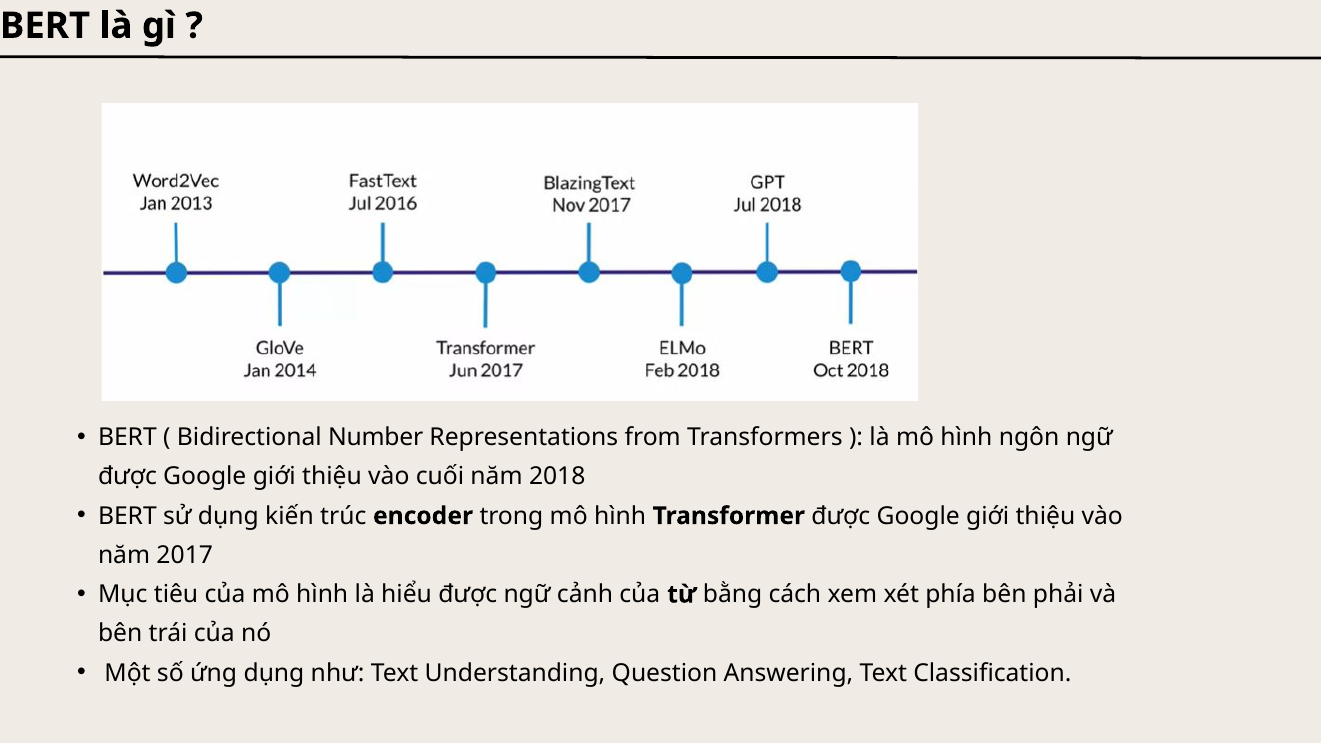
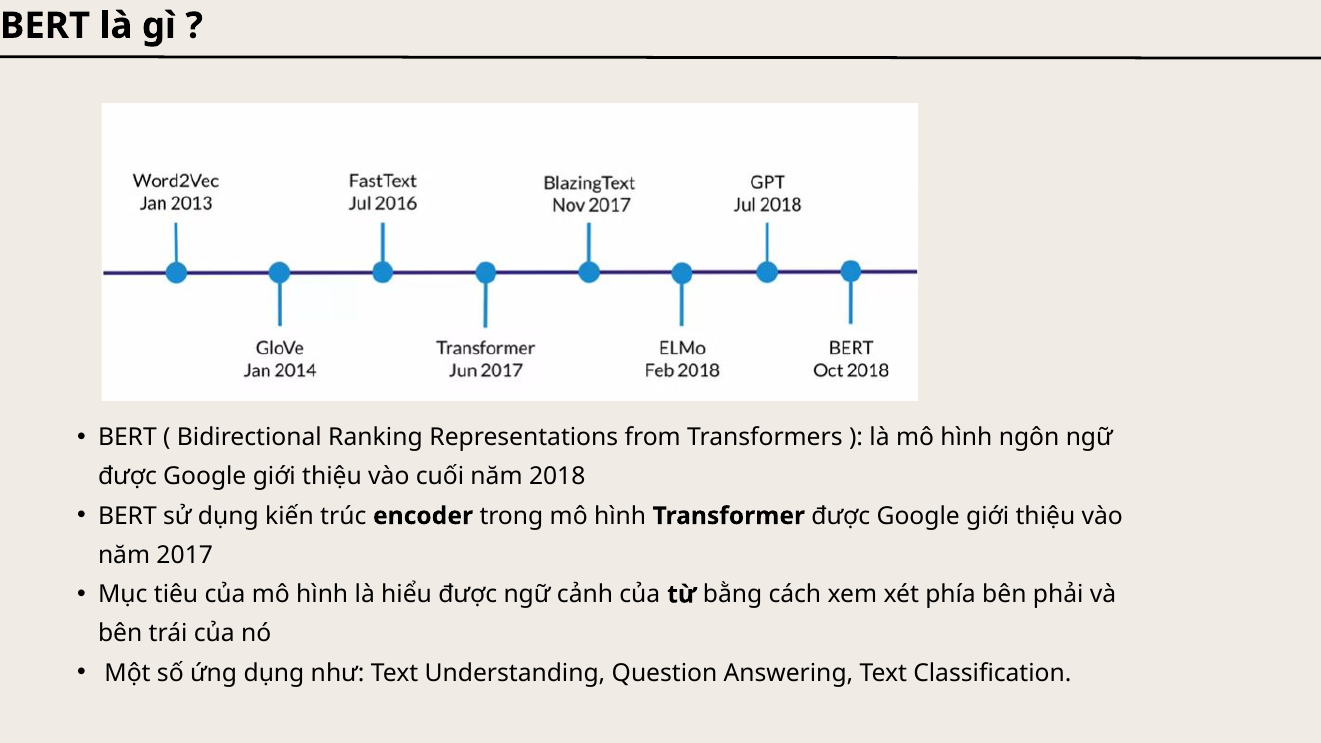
Number: Number -> Ranking (376, 437)
